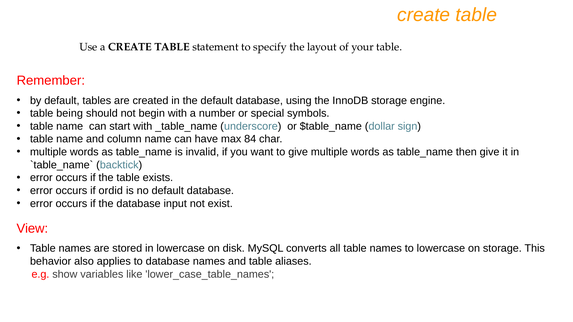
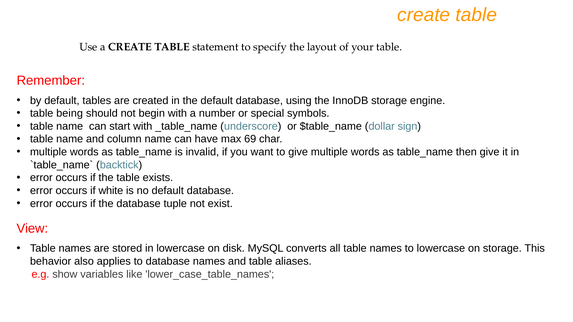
84: 84 -> 69 (250, 139)
ordid: ordid -> white (111, 191)
input: input -> tuple (175, 204)
